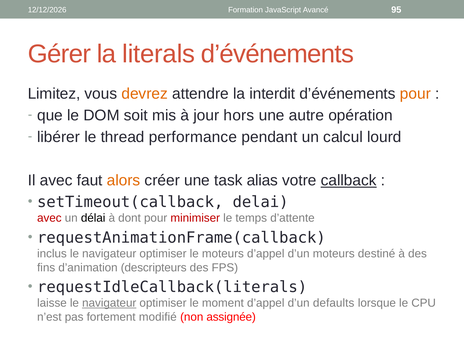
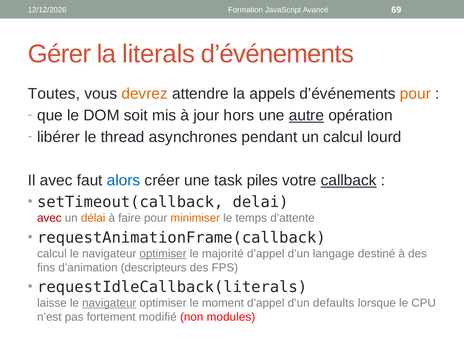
95: 95 -> 69 (396, 10)
Limitez: Limitez -> Toutes (54, 94)
interdit: interdit -> appels (272, 94)
autre underline: none -> present (306, 116)
performance: performance -> asynchrones (193, 137)
alors colour: orange -> blue (124, 180)
alias: alias -> piles (262, 180)
délai colour: black -> orange (93, 218)
dont: dont -> faire (130, 218)
minimiser colour: red -> orange (195, 218)
inclus: inclus -> calcul (52, 254)
optimiser underline: none -> present (163, 254)
le moteurs: moteurs -> majorité (223, 254)
d’un moteurs: moteurs -> langage (334, 254)
assignée: assignée -> modules (231, 317)
